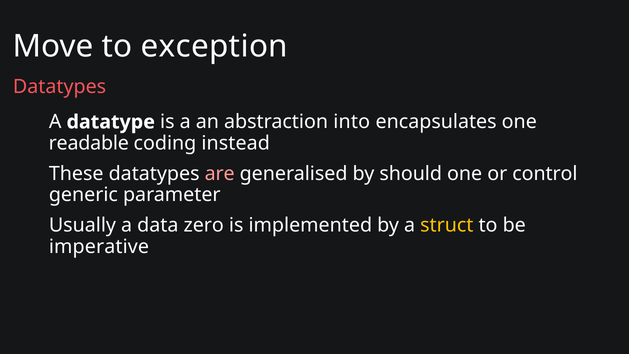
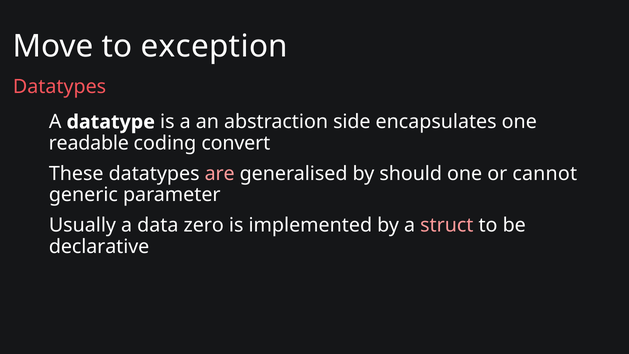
into: into -> side (352, 122)
instead: instead -> convert (236, 143)
control: control -> cannot (545, 174)
struct colour: yellow -> pink (447, 225)
imperative: imperative -> declarative (99, 246)
